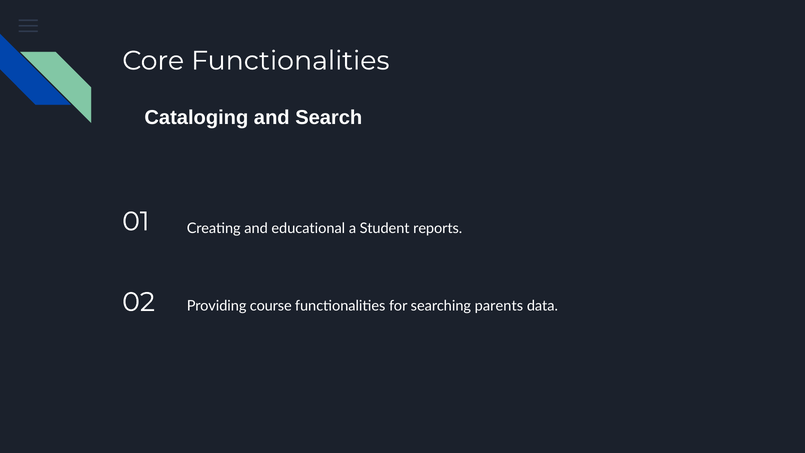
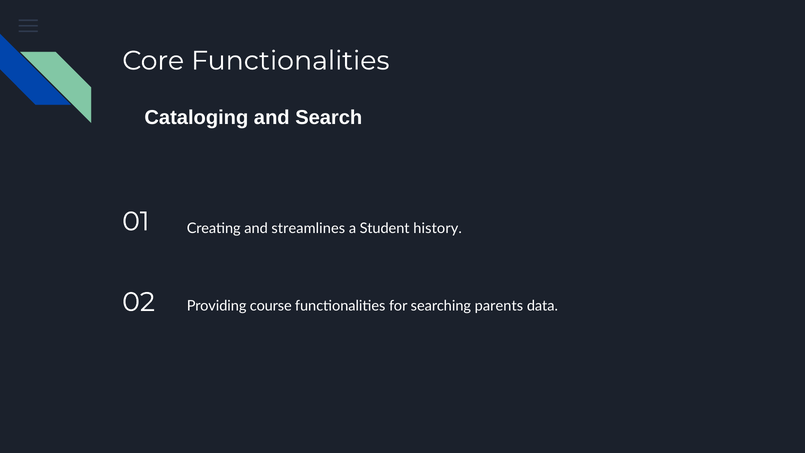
educational: educational -> streamlines (308, 228)
reports: reports -> history (438, 228)
